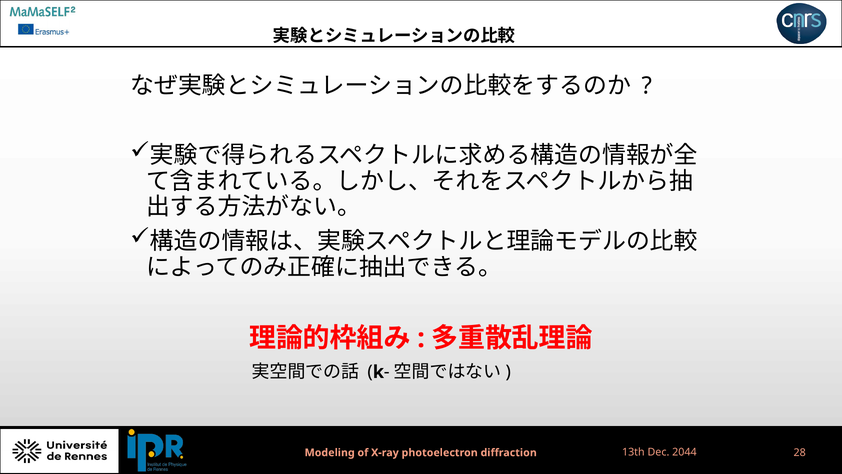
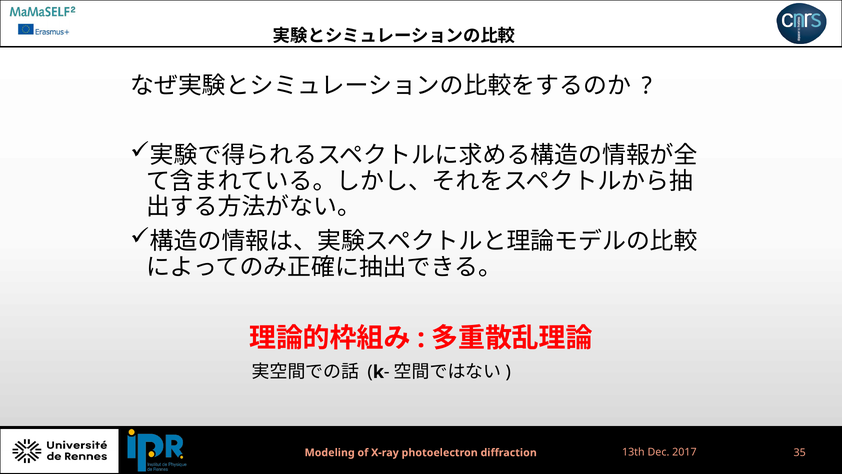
2044: 2044 -> 2017 (684, 452)
28: 28 -> 35 (800, 452)
